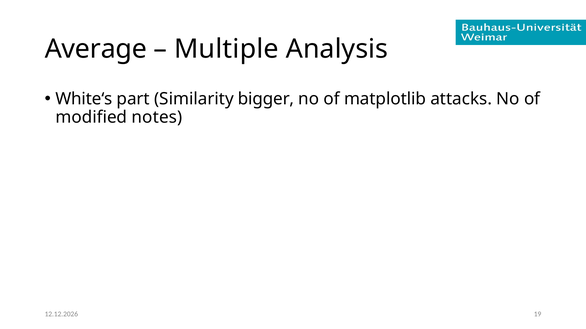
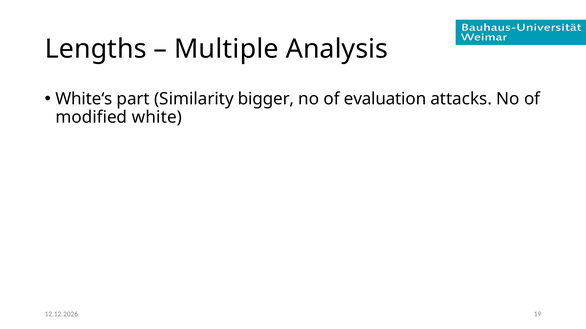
Average: Average -> Lengths (96, 49)
matplotlib: matplotlib -> evaluation (385, 99)
notes: notes -> white (157, 118)
